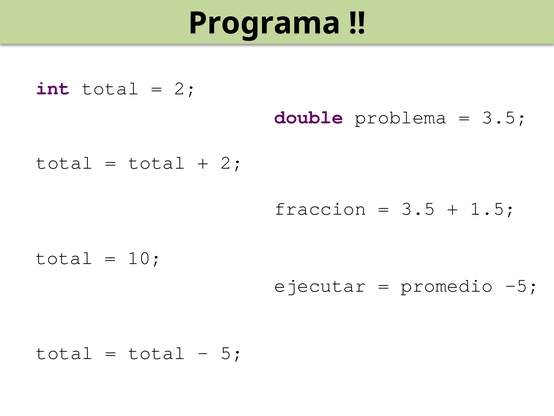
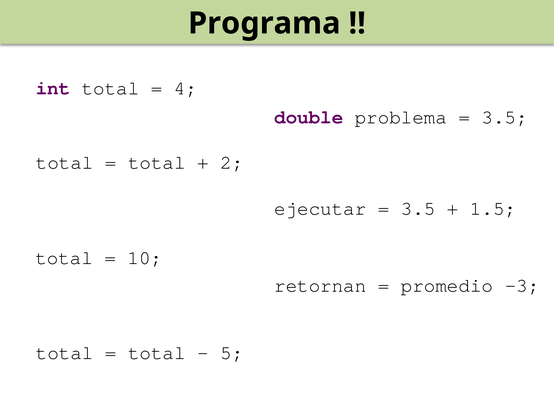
2: 2 -> 4 (185, 88)
fraccion: fraccion -> ejecutar (320, 208)
ejecutar: ejecutar -> retornan (320, 285)
-5: -5 -> -3 (522, 285)
